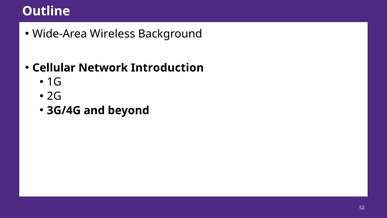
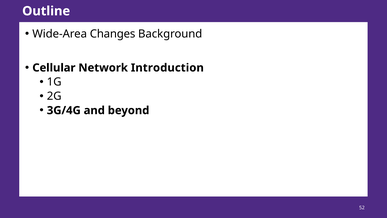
Wireless: Wireless -> Changes (113, 34)
